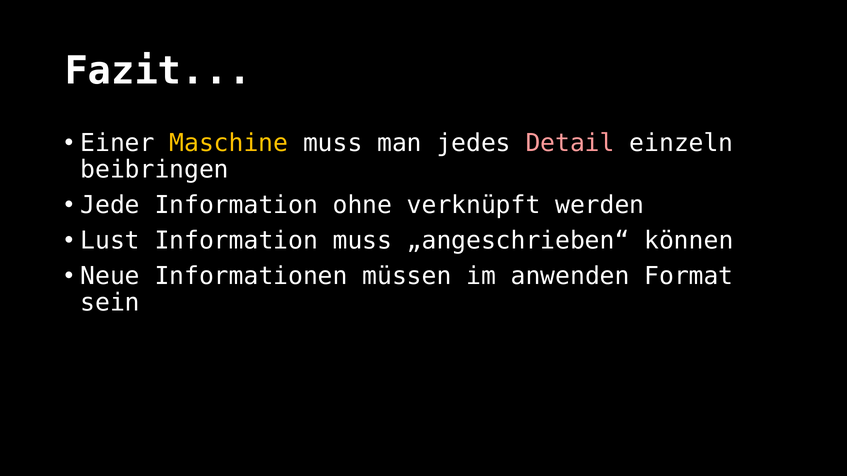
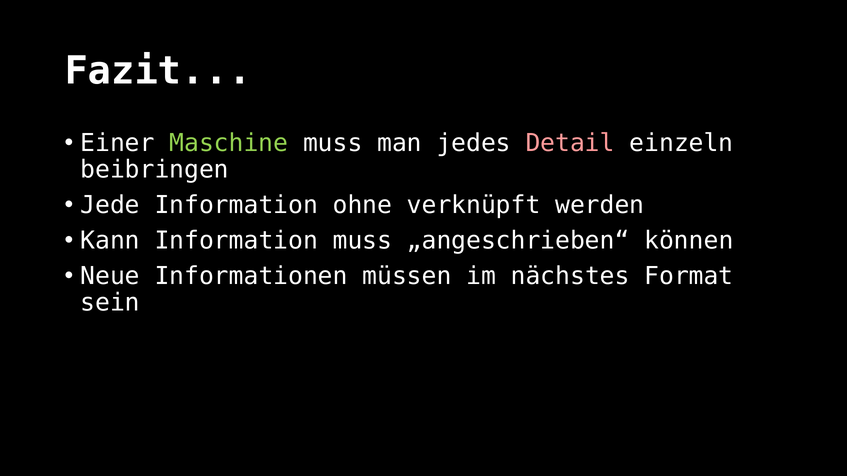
Maschine colour: yellow -> light green (229, 143)
Lust: Lust -> Kann (110, 241)
anwenden: anwenden -> nächstes (570, 276)
